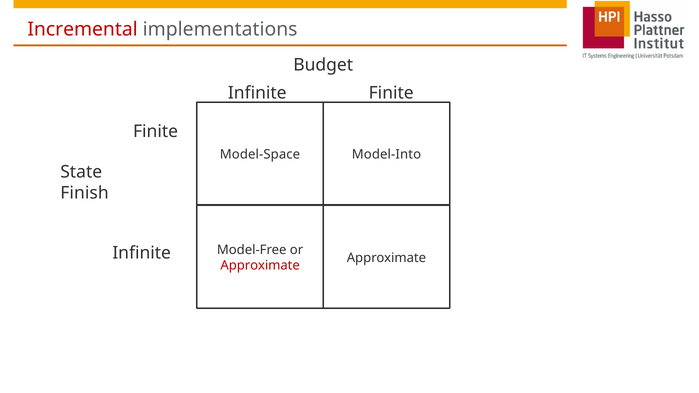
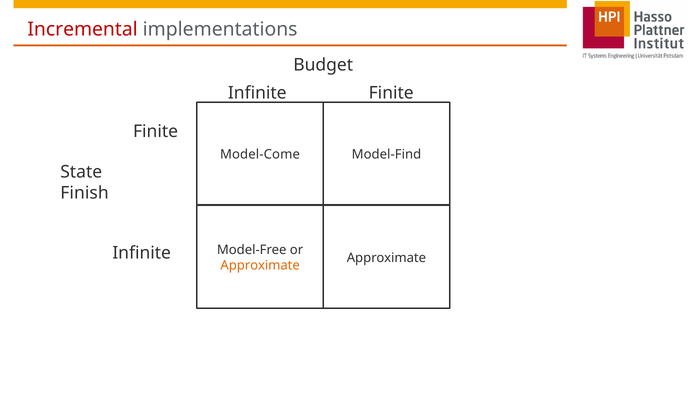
Model-Space: Model-Space -> Model-Come (260, 154)
Model-Into: Model-Into -> Model-Find (386, 154)
Approximate colour: red -> orange (260, 266)
